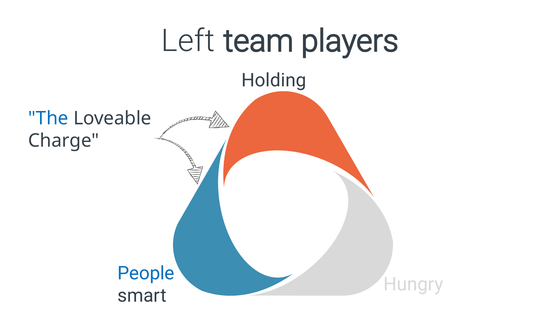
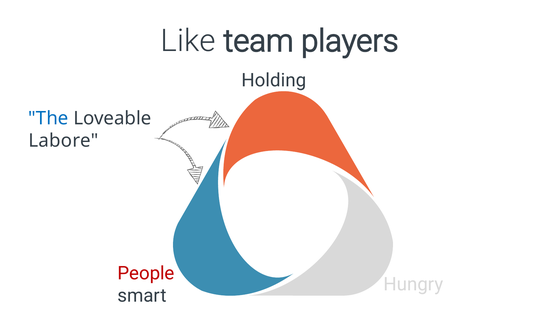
Left: Left -> Like (188, 41)
Charge: Charge -> Labore (64, 141)
People colour: blue -> red (146, 273)
